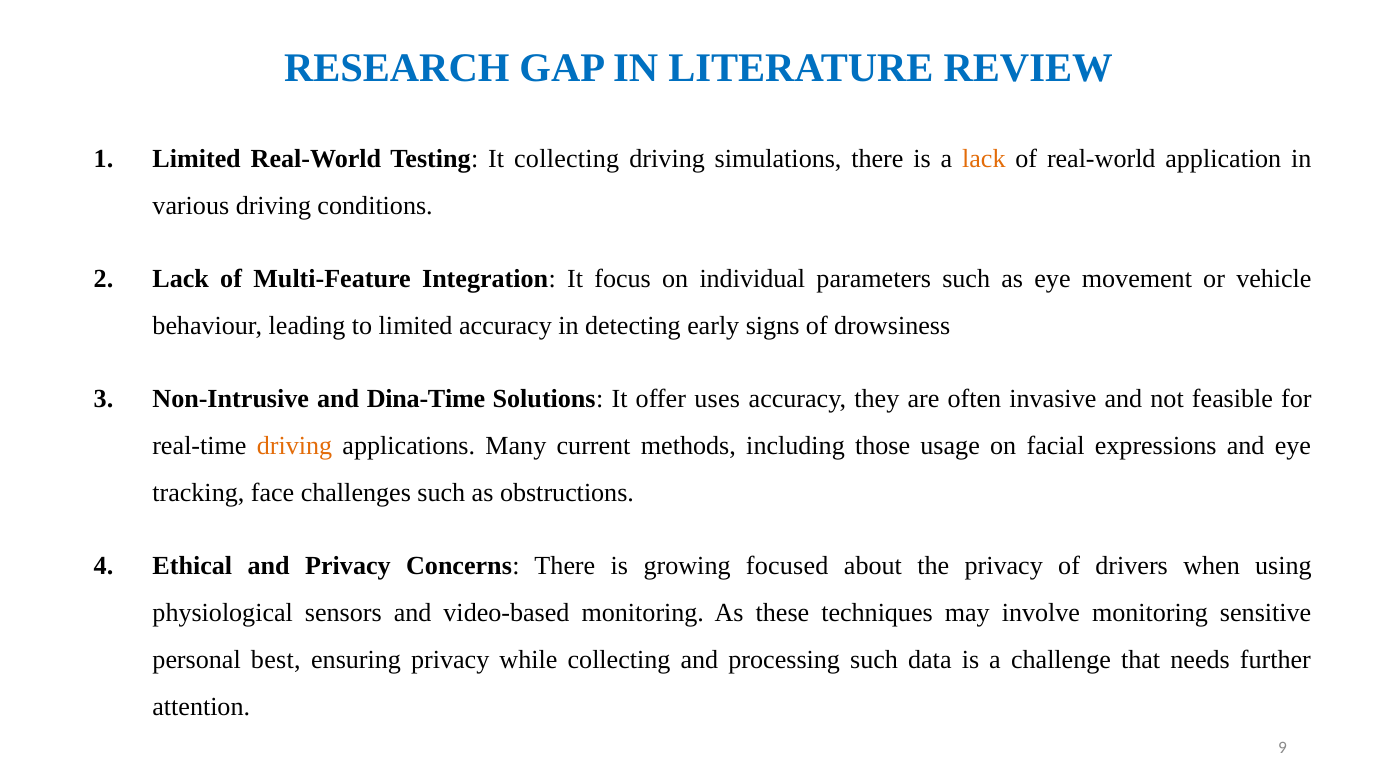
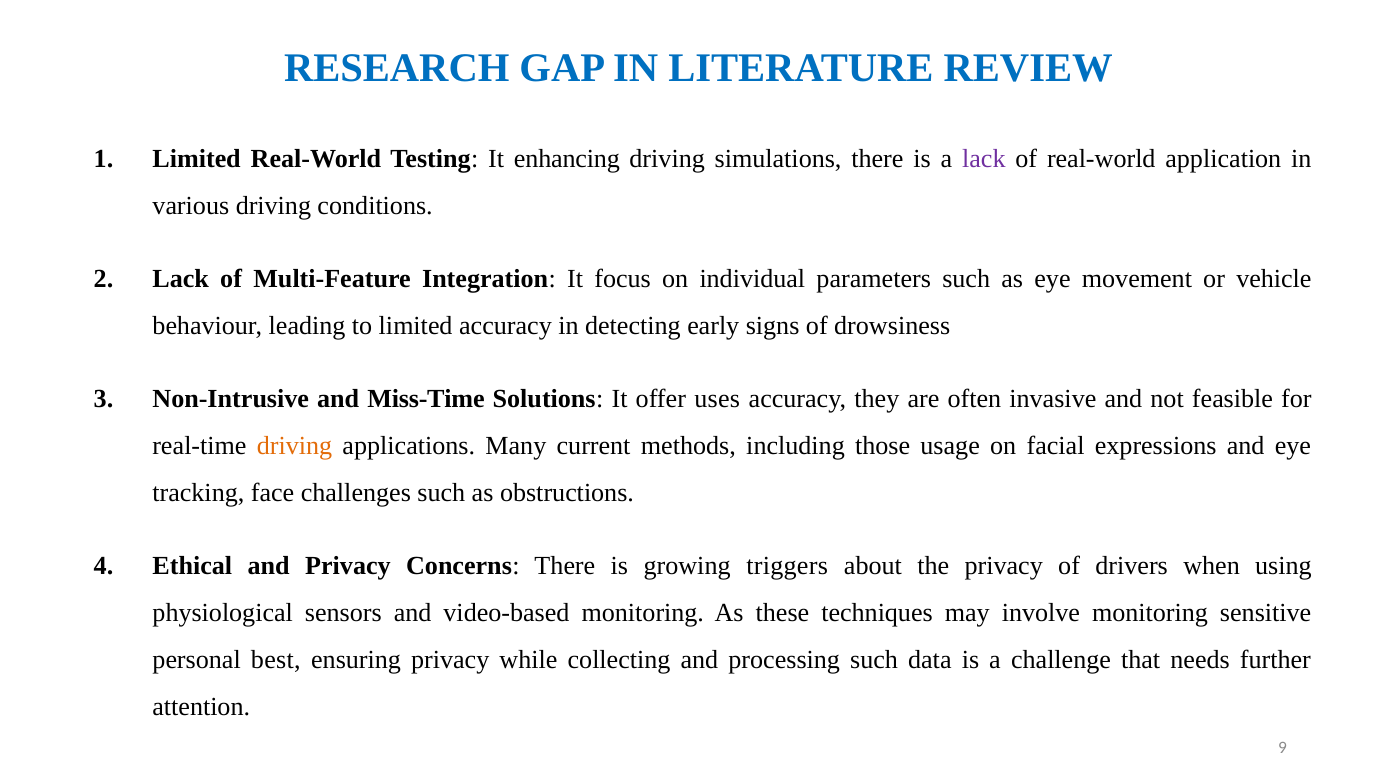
It collecting: collecting -> enhancing (567, 159)
lack colour: orange -> purple (984, 159)
Dina-Time: Dina-Time -> Miss-Time (426, 399)
focused: focused -> triggers (787, 566)
